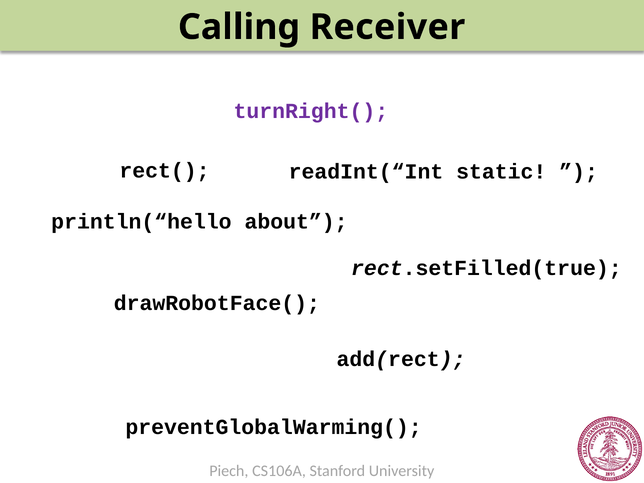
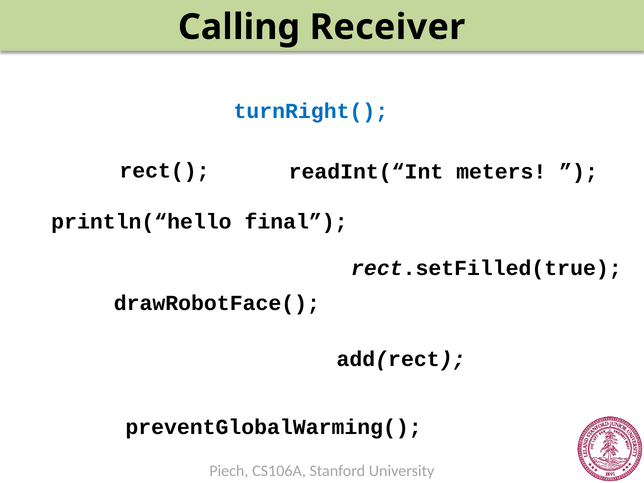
turnRight( colour: purple -> blue (311, 111)
static: static -> meters (501, 172)
about: about -> final (296, 222)
